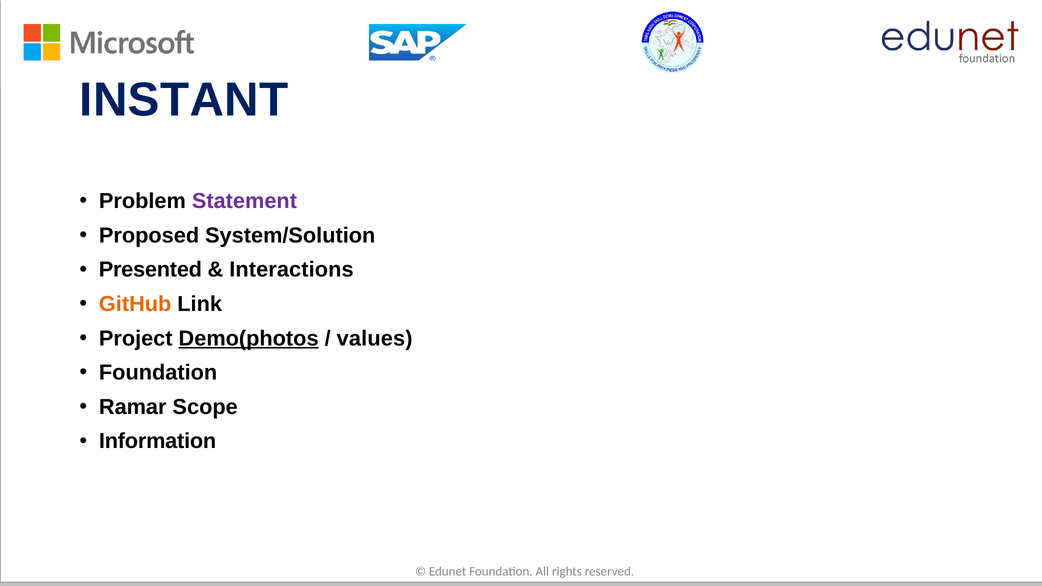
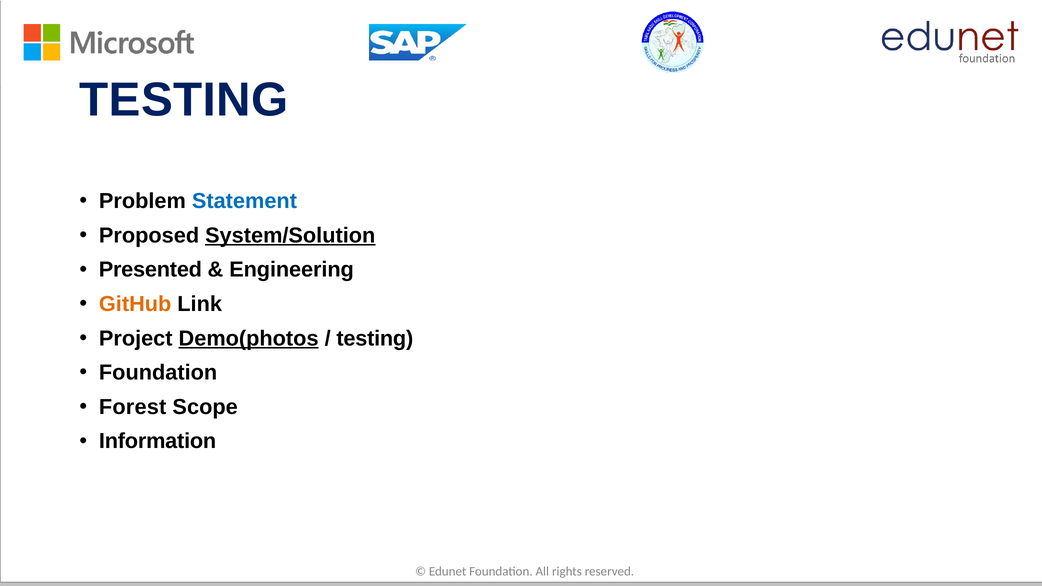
INSTANT: INSTANT -> TESTING (184, 100)
Statement colour: purple -> blue (244, 201)
System/Solution underline: none -> present (290, 236)
Interactions: Interactions -> Engineering (292, 270)
values: values -> testing (375, 338)
Ramar: Ramar -> Forest (133, 407)
